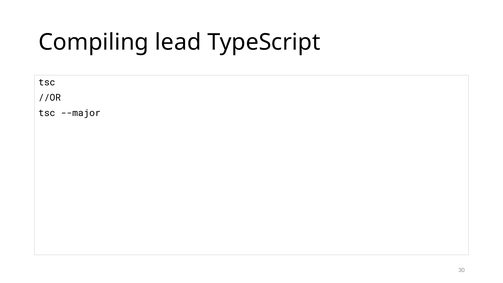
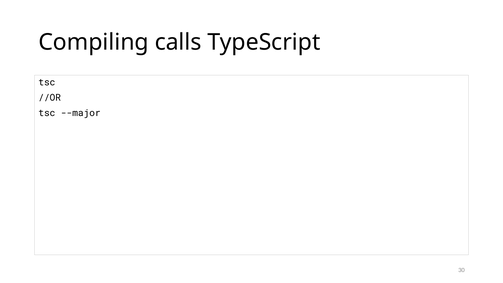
lead: lead -> calls (178, 42)
